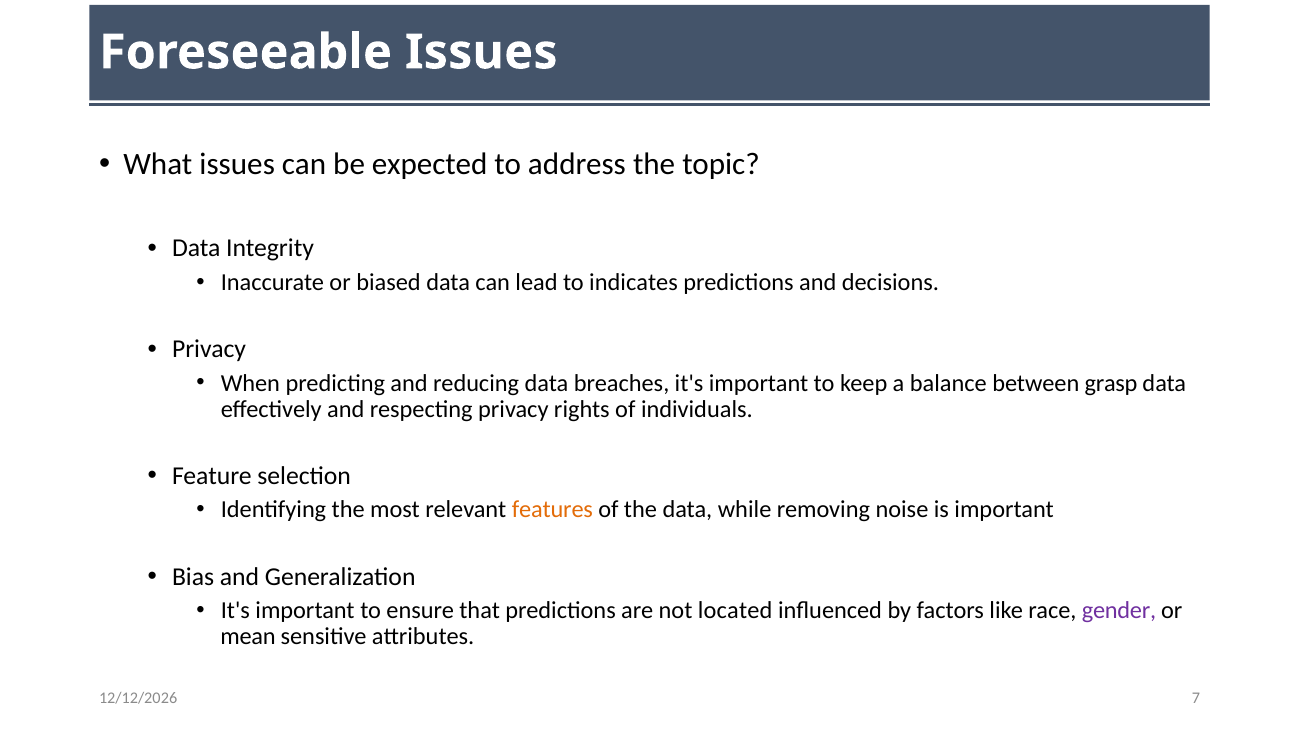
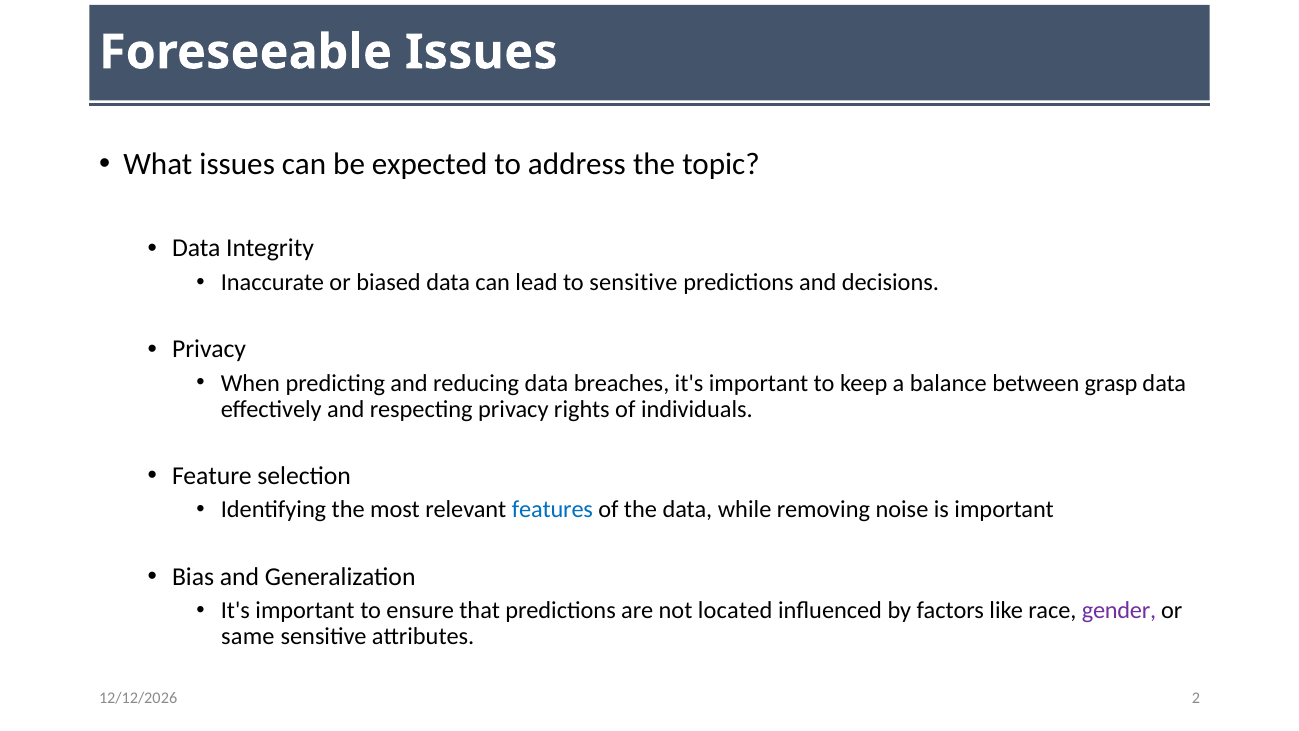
to indicates: indicates -> sensitive (633, 282)
features colour: orange -> blue (552, 510)
mean: mean -> same (248, 637)
7: 7 -> 2 (1196, 698)
